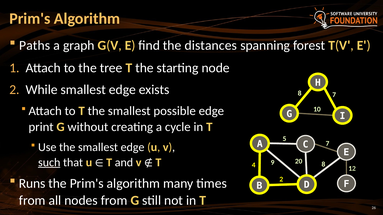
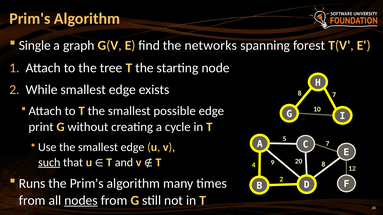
Paths: Paths -> Single (35, 45)
distances: distances -> networks (211, 45)
nodes underline: none -> present (81, 201)
